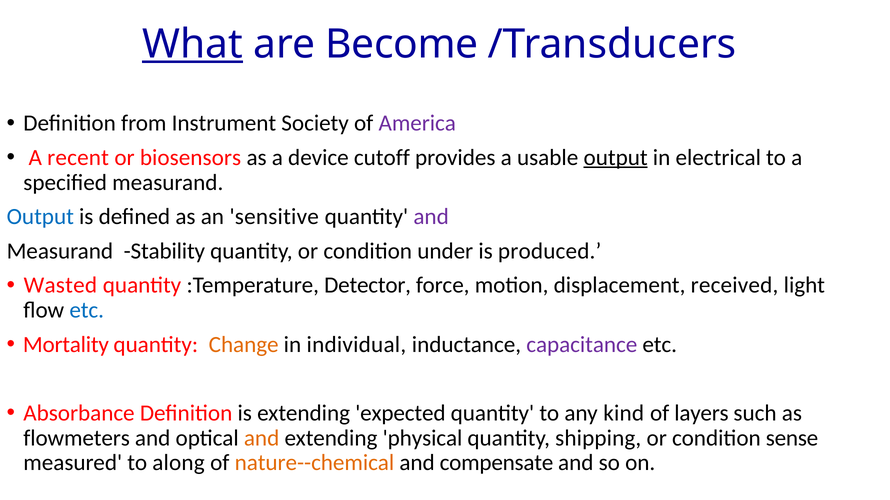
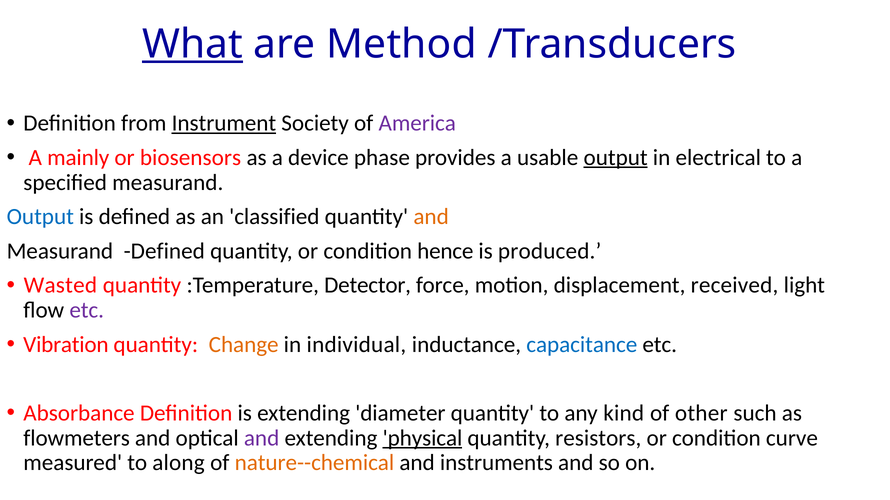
Become: Become -> Method (401, 44)
Instrument underline: none -> present (224, 123)
recent: recent -> mainly (78, 158)
cutoff: cutoff -> phase (382, 158)
sensitive: sensitive -> classified (274, 217)
and colour: purple -> orange (431, 217)
Measurand Stability: Stability -> Defined (164, 251)
under: under -> hence (445, 251)
etc colour: blue -> purple (87, 311)
Mortality: Mortality -> Vibration (66, 345)
capacitance colour: purple -> blue (582, 345)
expected: expected -> diameter (400, 413)
layers: layers -> other (701, 413)
and colour: orange -> purple (262, 438)
physical underline: none -> present (422, 438)
shipping: shipping -> resistors (598, 438)
sense: sense -> curve (792, 438)
compensate: compensate -> instruments (496, 463)
